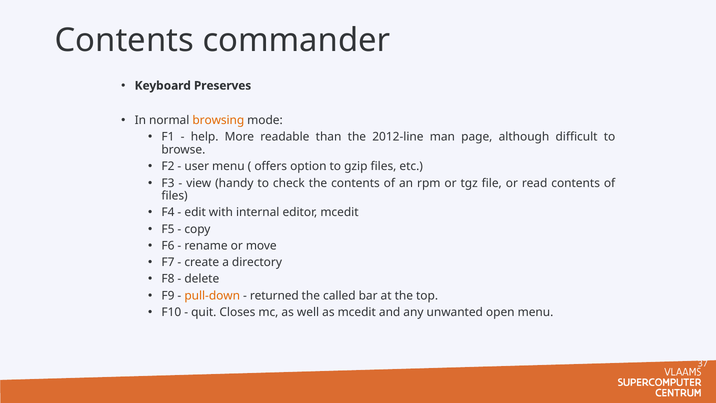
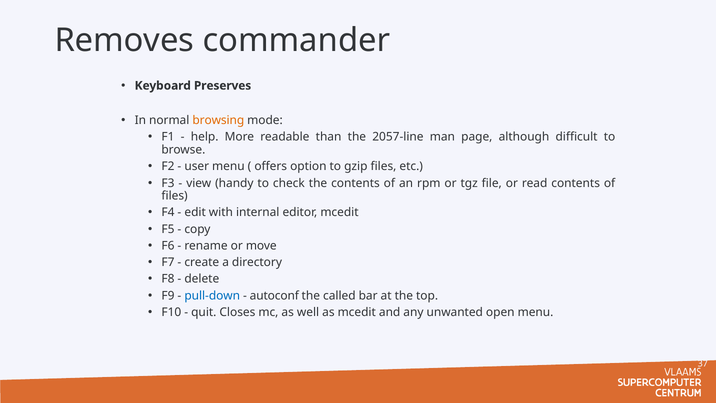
Contents: Contents -> Removes (124, 40)
2012-line: 2012-line -> 2057-line (398, 137)
pull-down colour: orange -> blue (212, 295)
returned: returned -> autoconf (274, 295)
